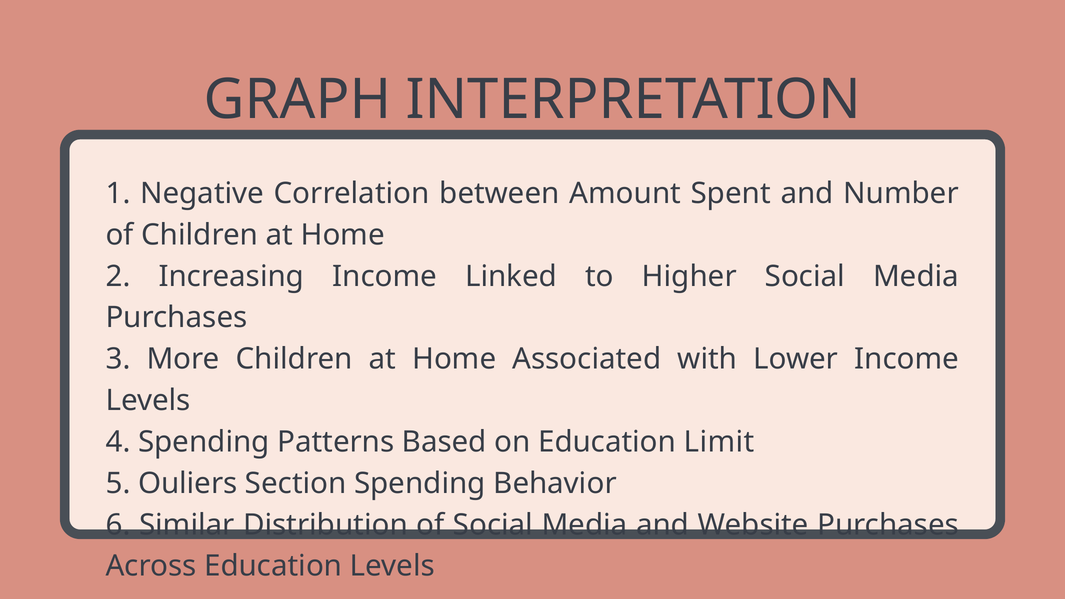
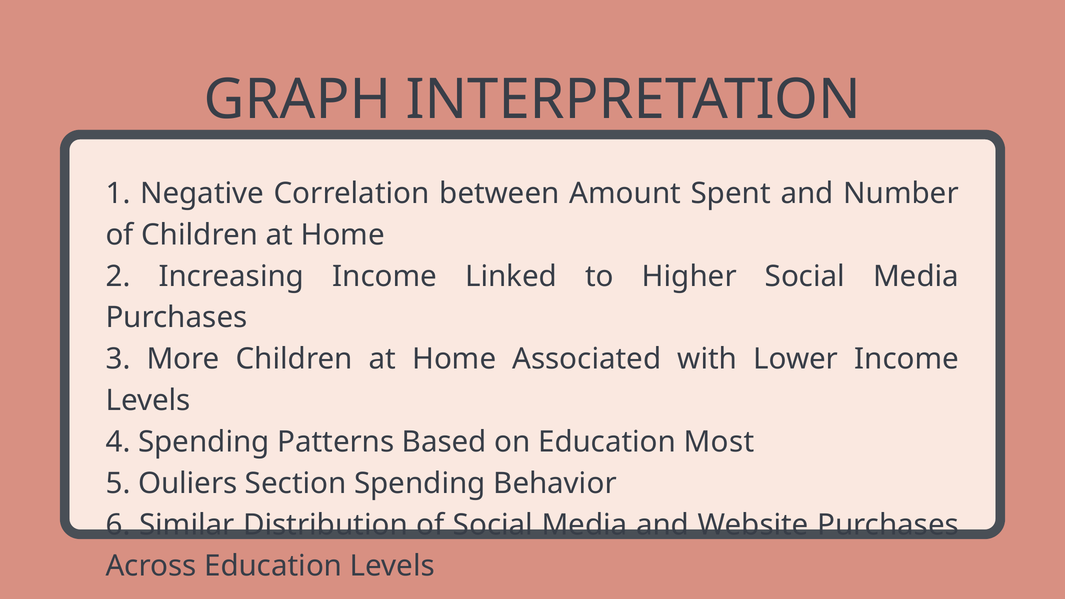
Limit: Limit -> Most (719, 442)
